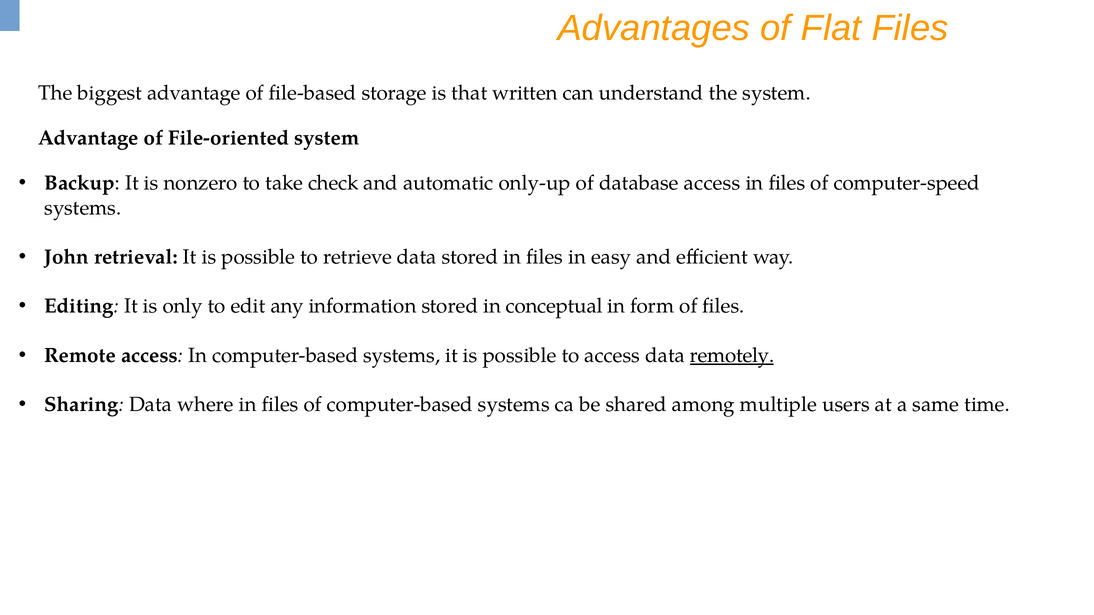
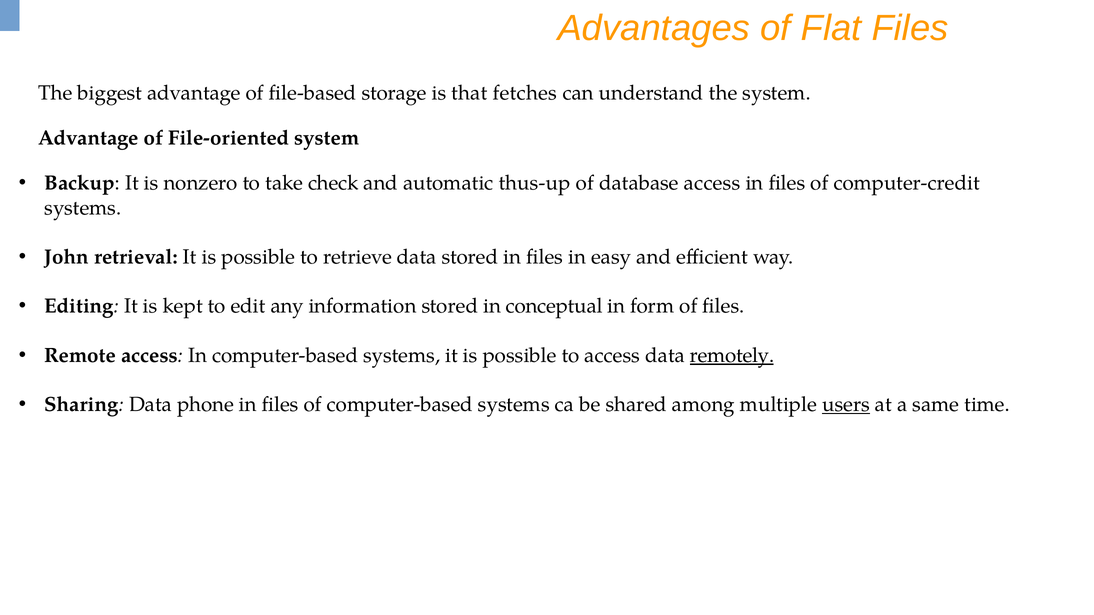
written: written -> fetches (525, 93)
only-up: only-up -> thus-up (535, 183)
computer-speed: computer-speed -> computer-credit (907, 183)
only: only -> kept (183, 306)
where: where -> phone (206, 405)
users underline: none -> present (846, 405)
